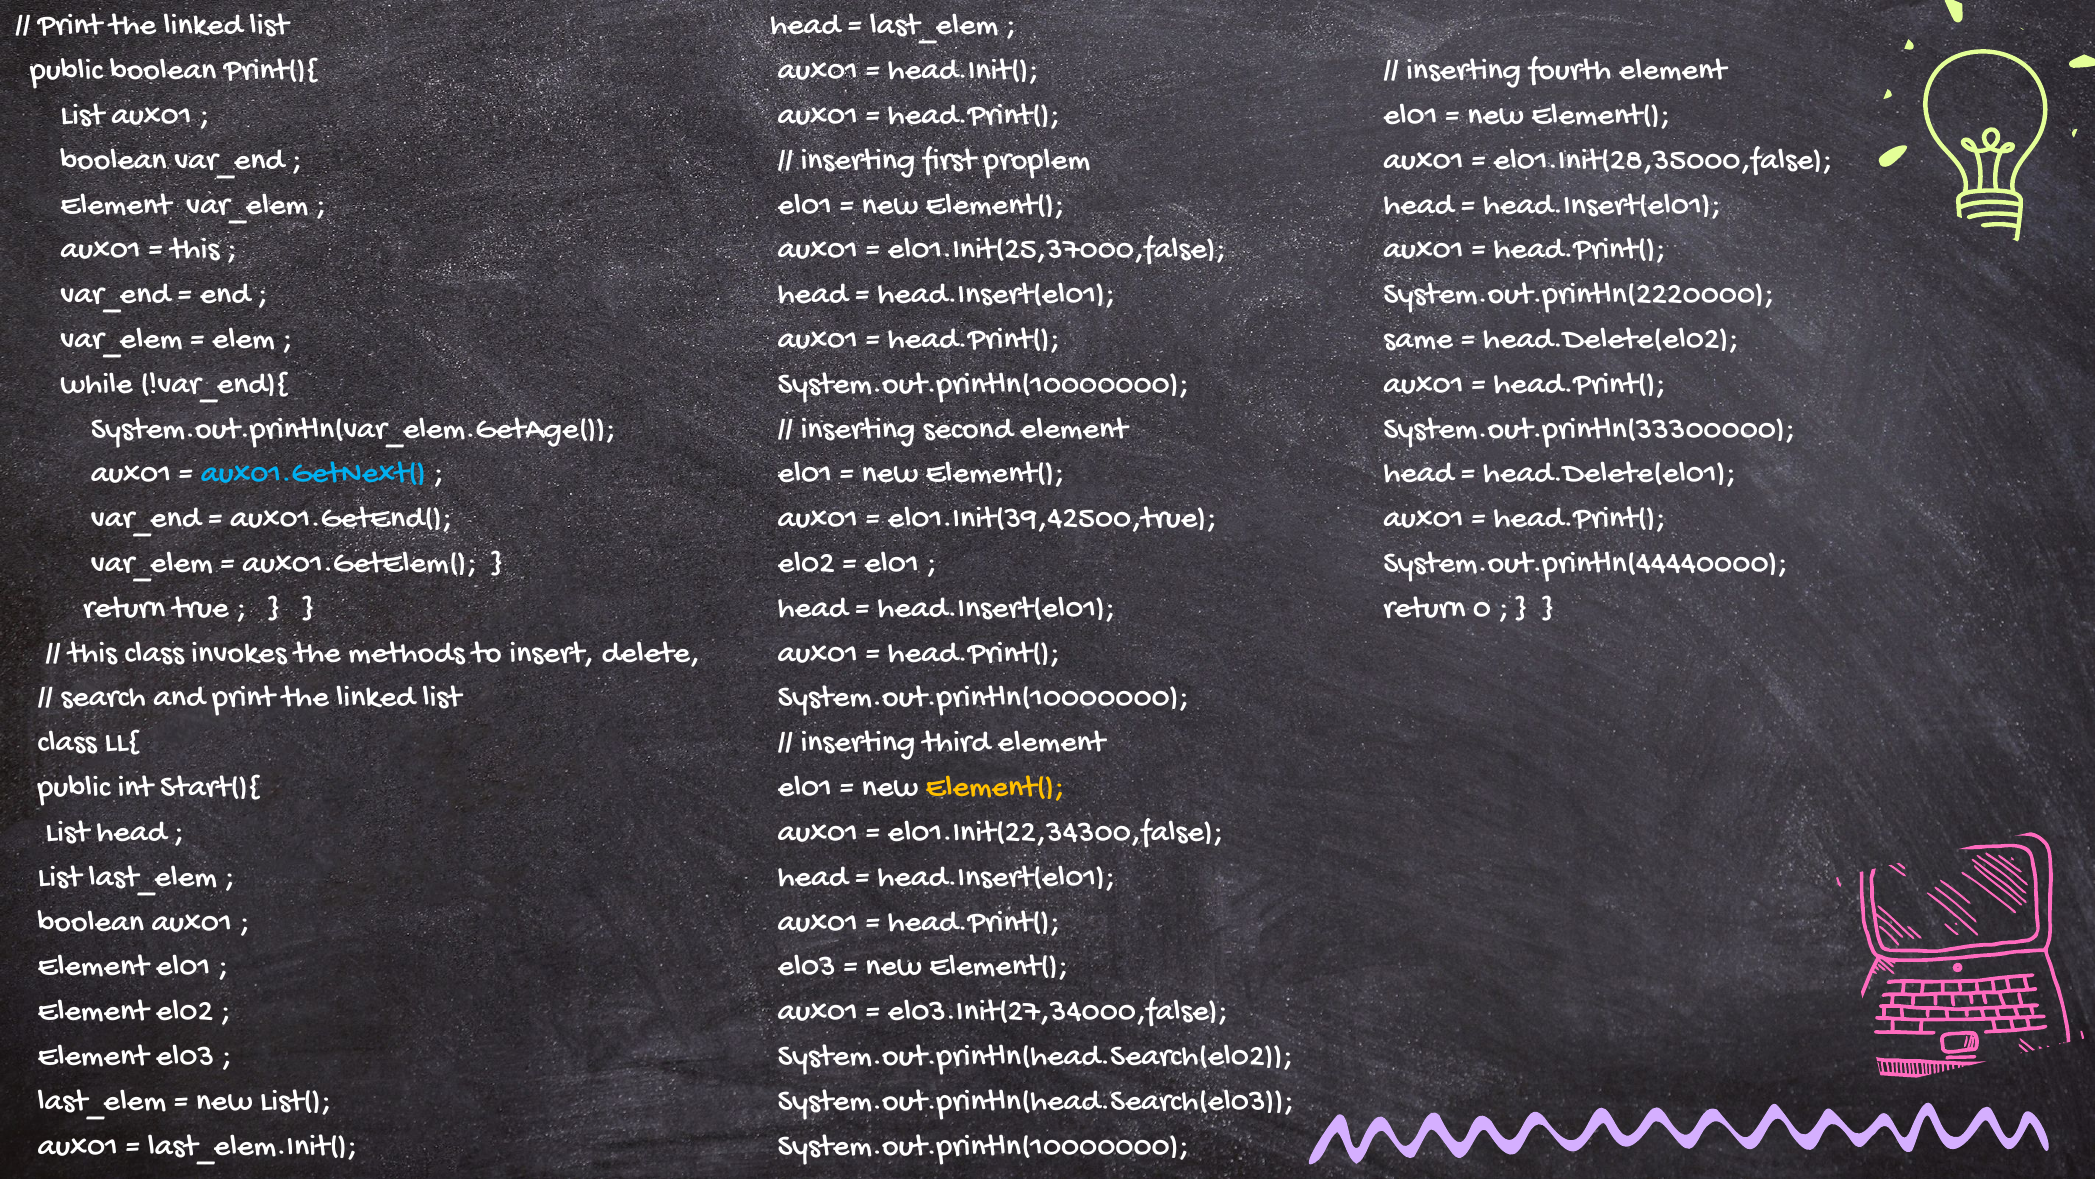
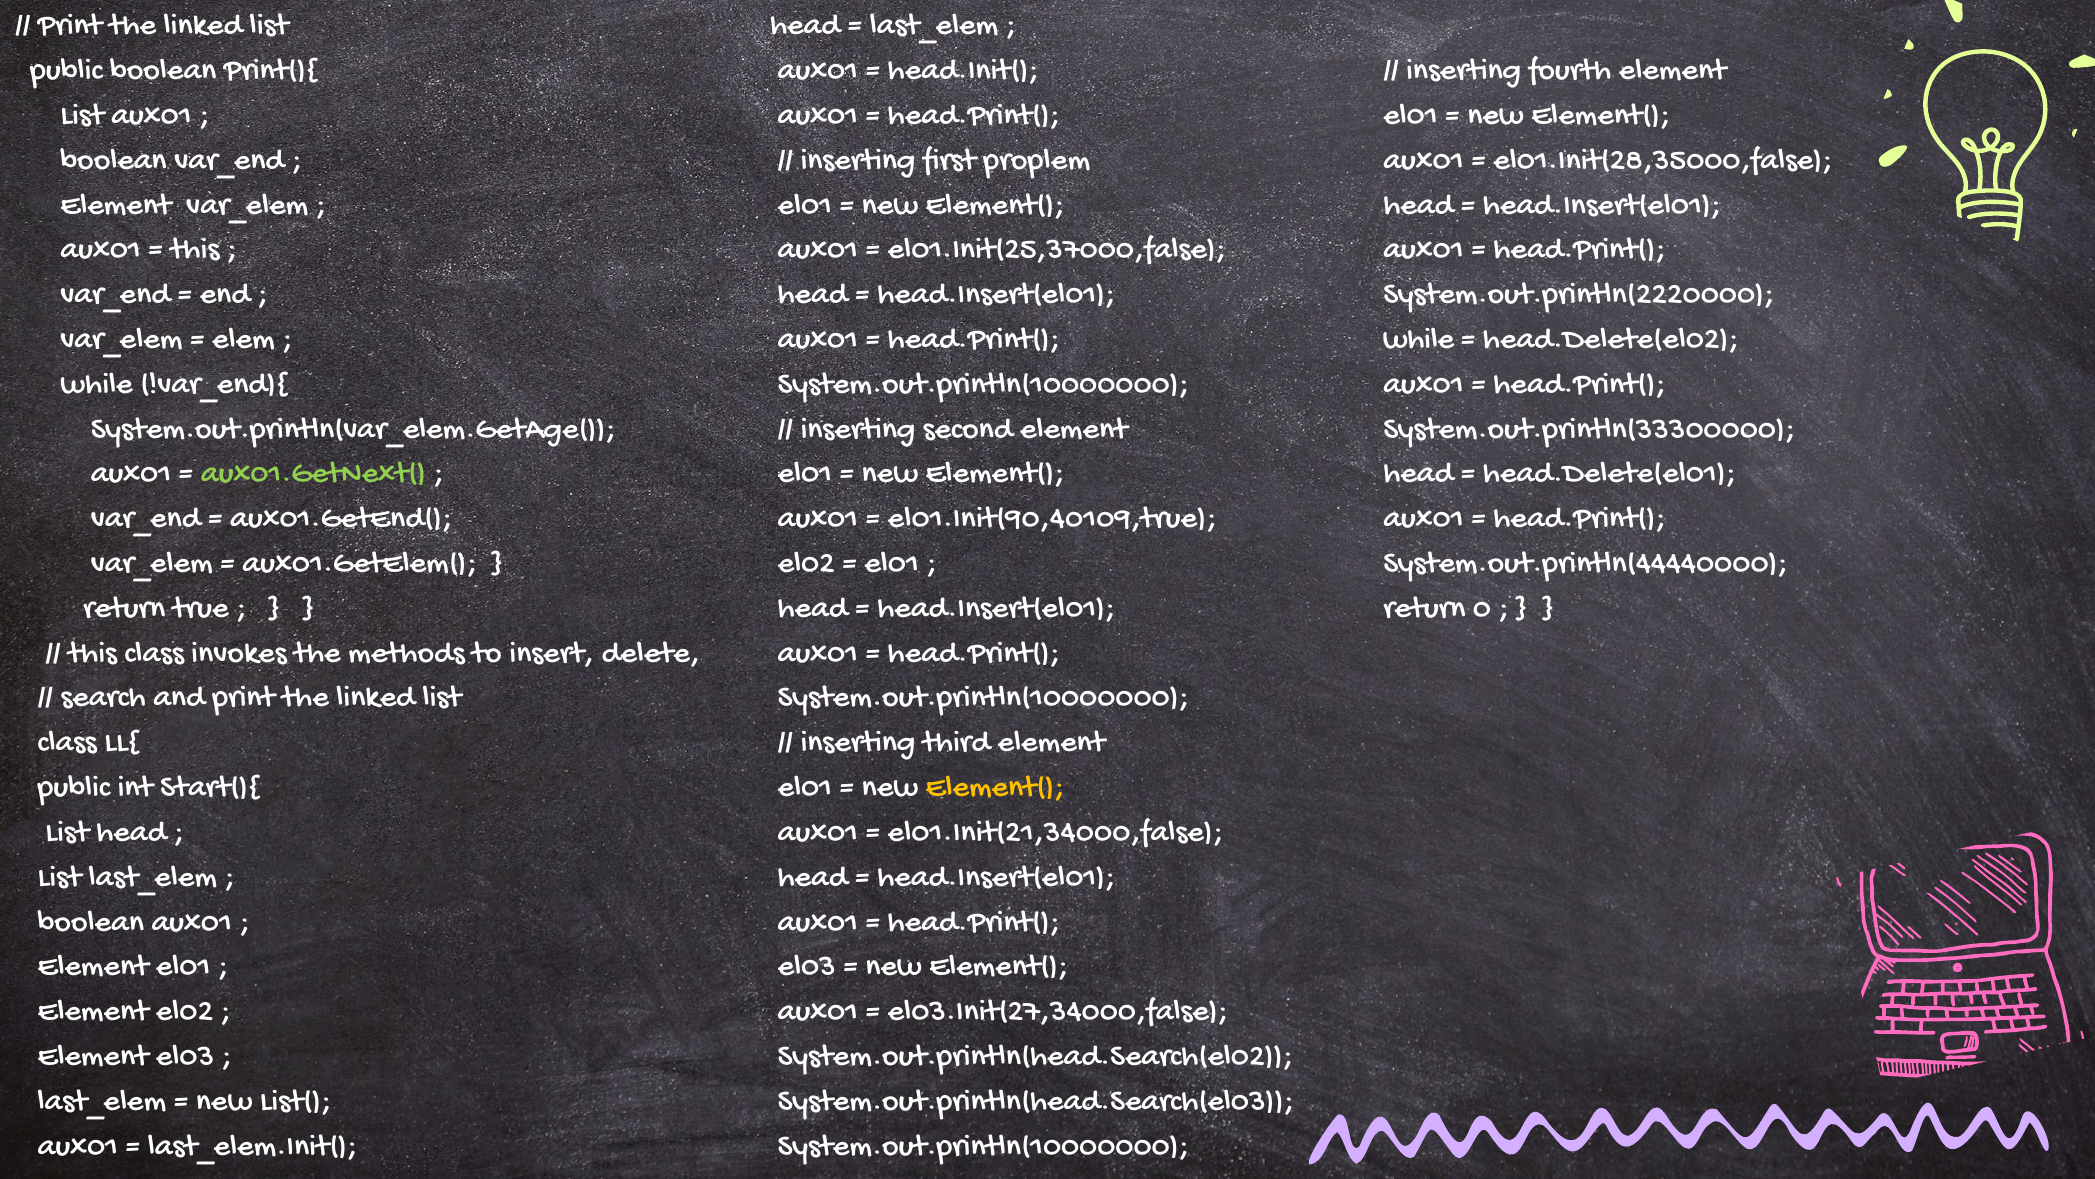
same: same -> while (1418, 337)
aux01.GetNext( colour: light blue -> light green (314, 471)
el01.Init(39,42500,true: el01.Init(39,42500,true -> el01.Init(90,40109,true (1052, 516)
el01.Init(22,34300,false: el01.Init(22,34300,false -> el01.Init(21,34000,false (1055, 829)
